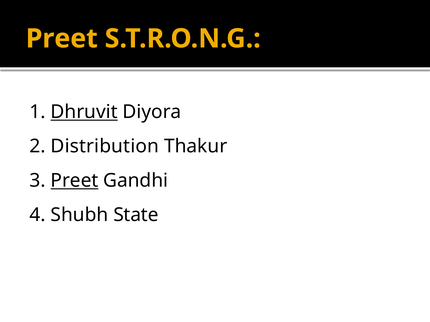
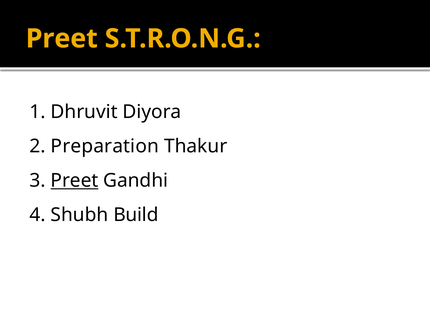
Dhruvit underline: present -> none (84, 112)
Distribution: Distribution -> Preparation (105, 146)
State: State -> Build (136, 215)
